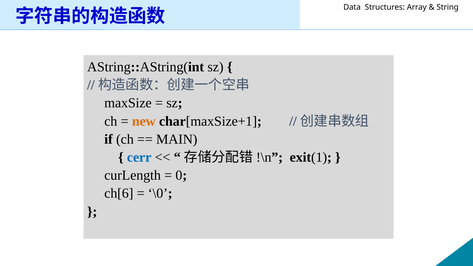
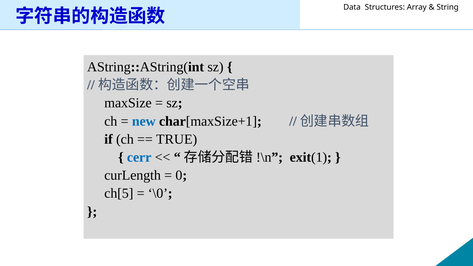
new colour: orange -> blue (144, 121)
MAIN: MAIN -> TRUE (177, 139)
ch[6: ch[6 -> ch[5 (119, 193)
